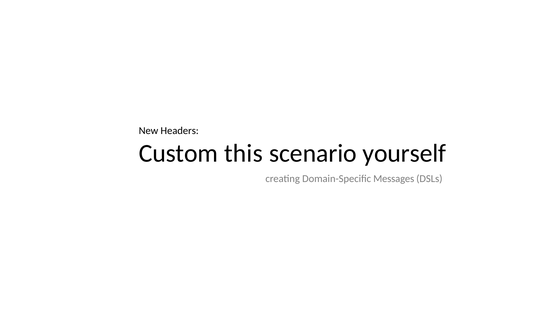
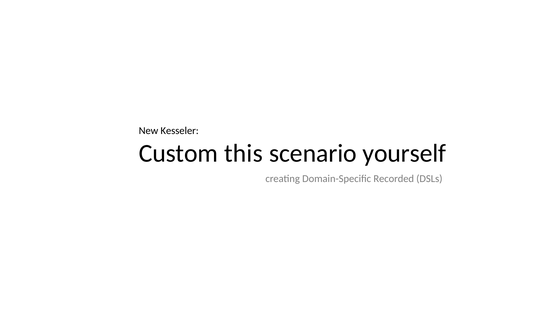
Headers: Headers -> Kesseler (180, 131)
Messages: Messages -> Recorded (394, 179)
